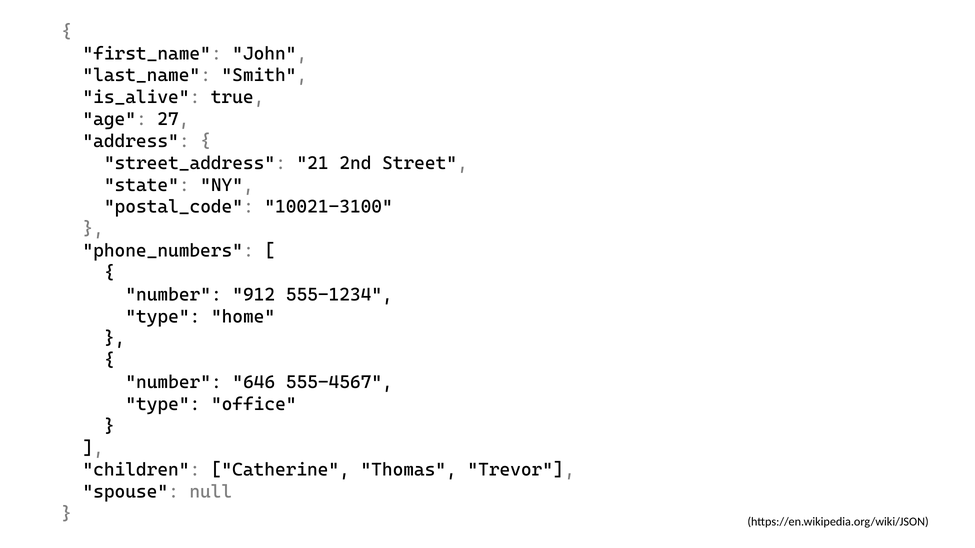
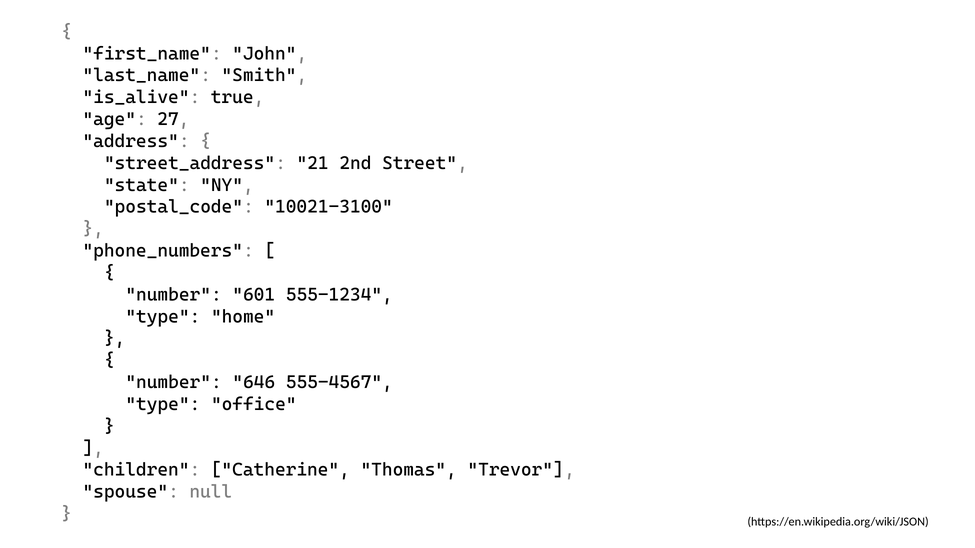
912: 912 -> 601 (254, 295)
